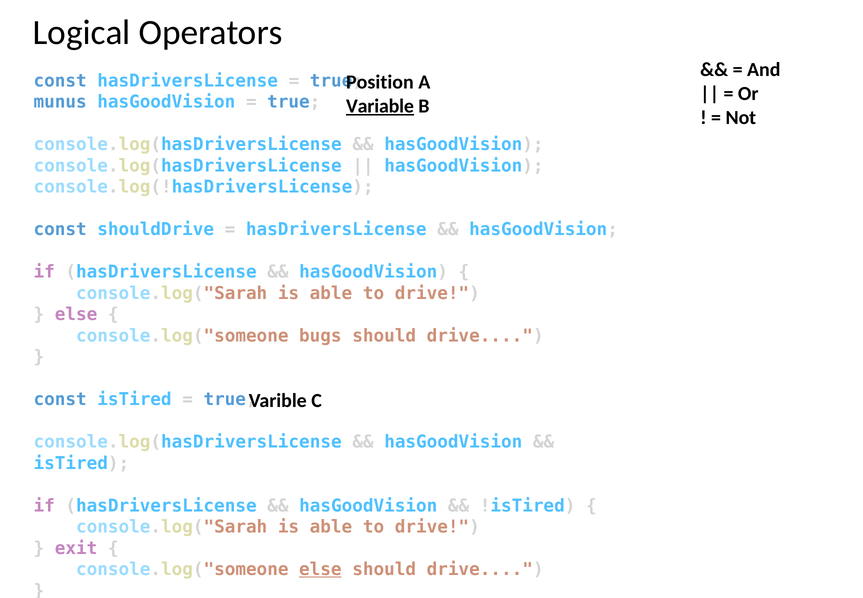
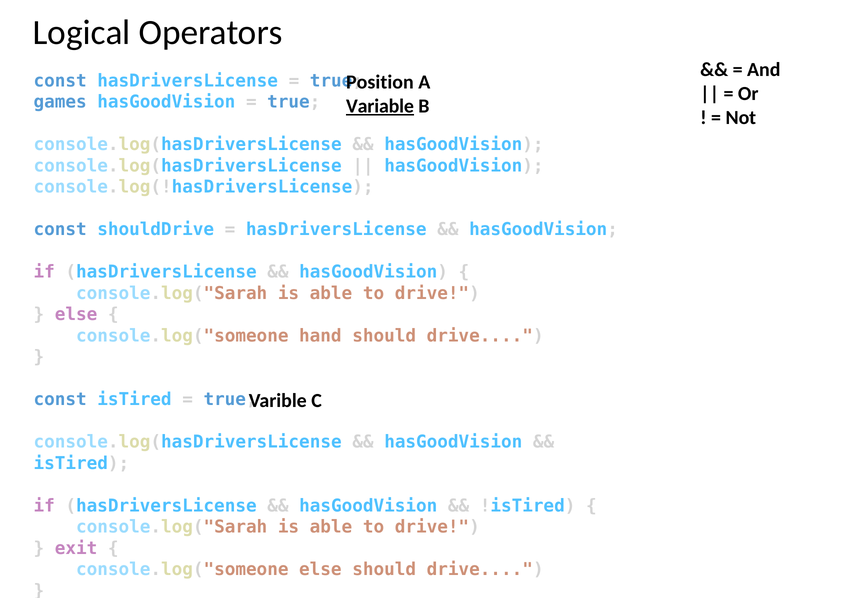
munus: munus -> games (60, 102)
bugs: bugs -> hand (320, 335)
else underline: present -> none (320, 569)
